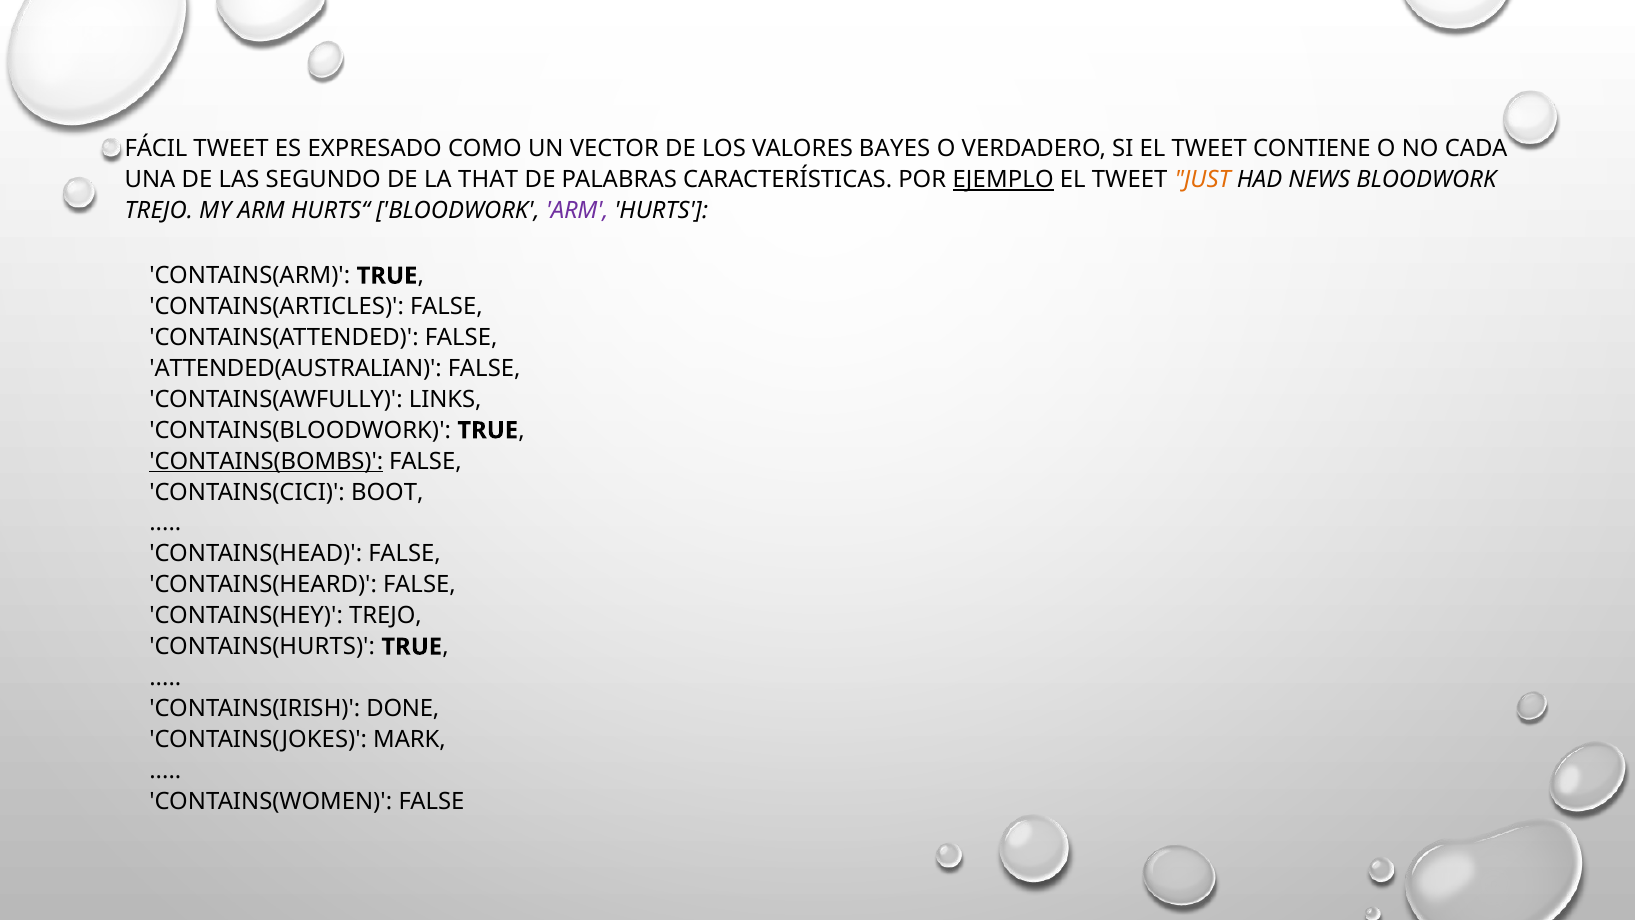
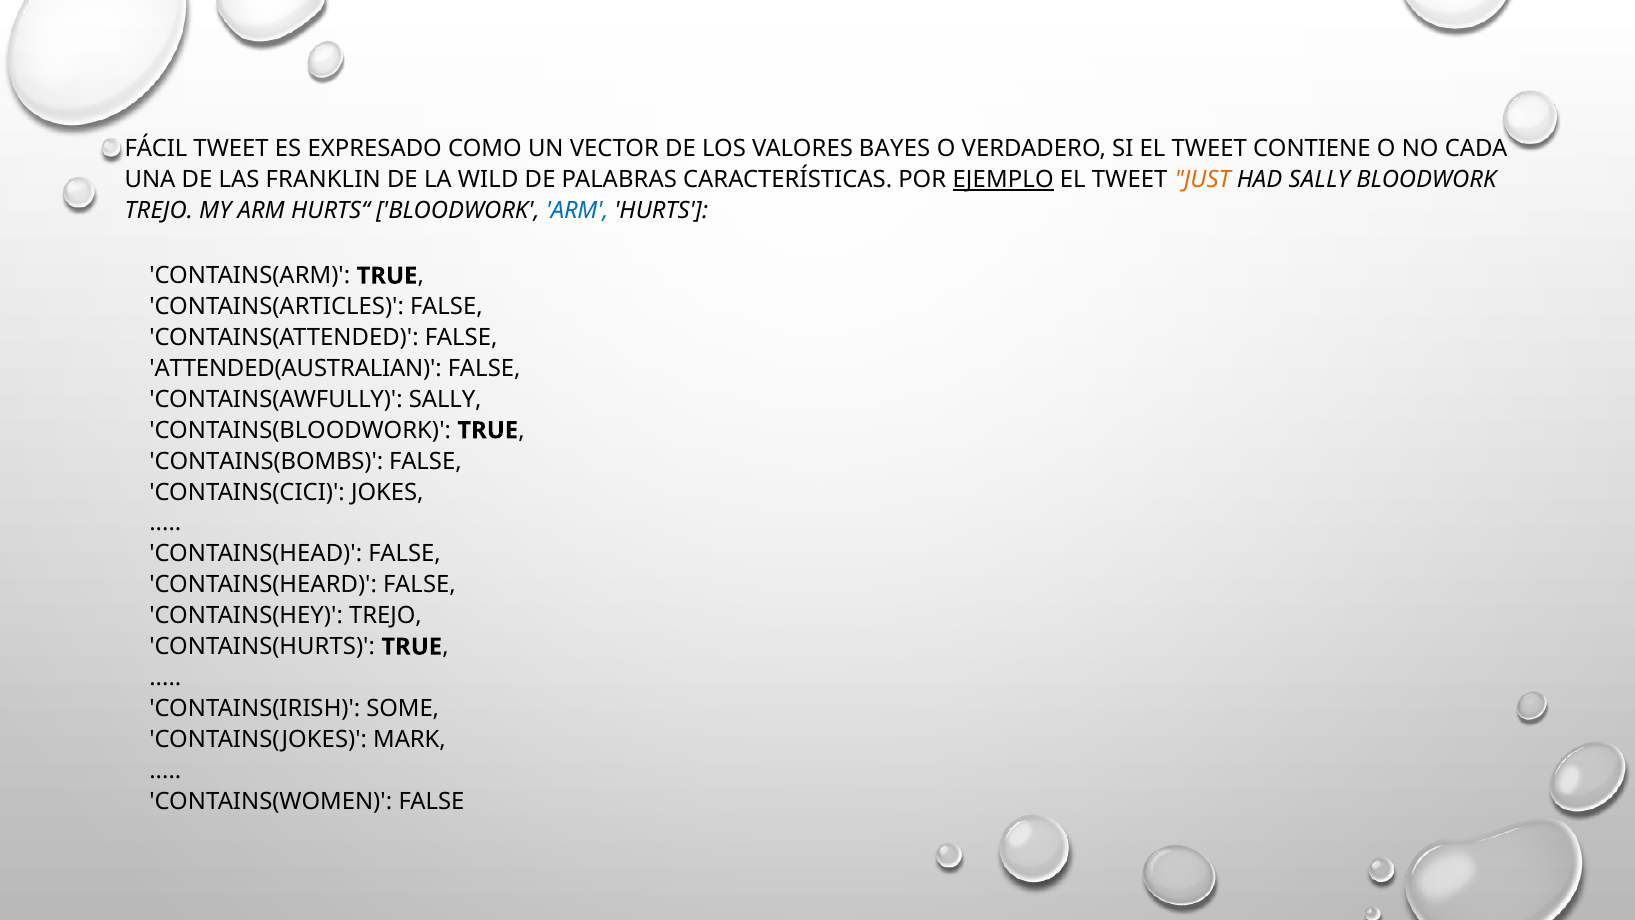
SEGUNDO: SEGUNDO -> FRANKLIN (323, 180)
THAT: THAT -> WILD (488, 180)
HAD NEWS: NEWS -> SALLY (1319, 180)
ARM colour: purple -> blue (577, 211)
CONTAINS(AWFULLY LINKS: LINKS -> SALLY (445, 399)
CONTAINS(BOMBS underline: present -> none (266, 461)
BOOT: BOOT -> JOKES (387, 492)
DONE: DONE -> SOME (403, 708)
